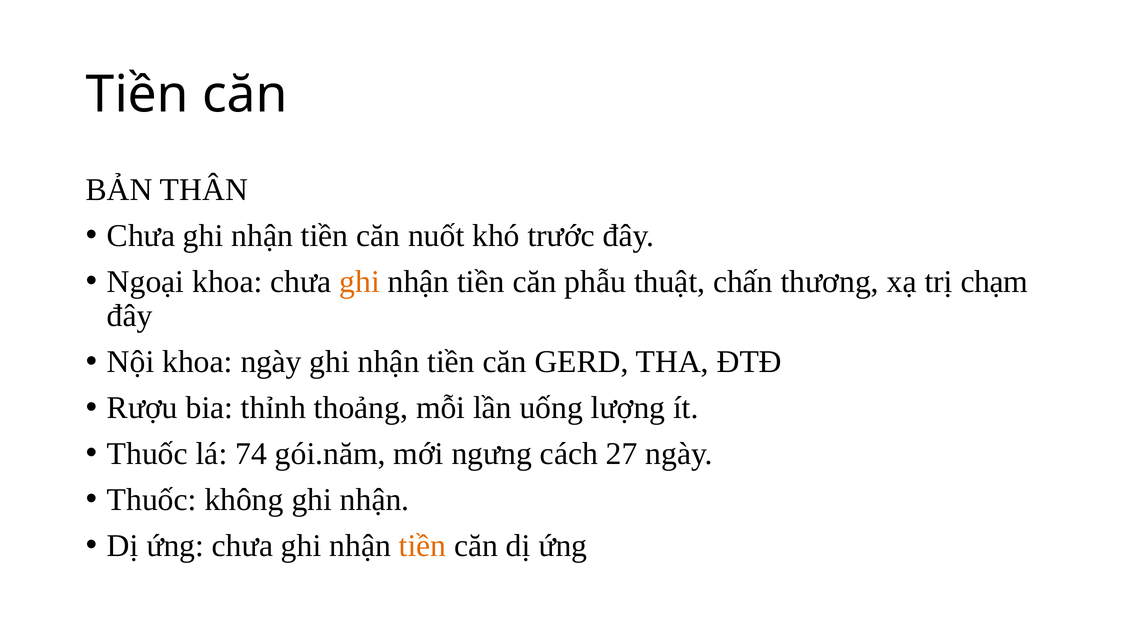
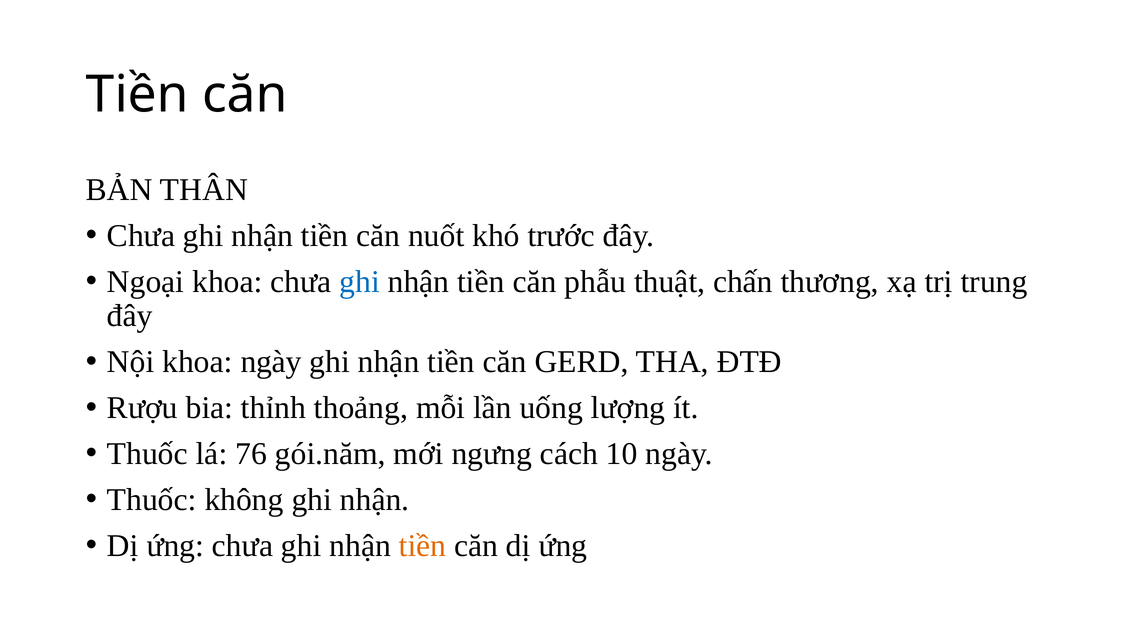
ghi colour: orange -> blue (360, 282)
chạm: chạm -> trung (994, 282)
74: 74 -> 76 (251, 454)
27: 27 -> 10 (622, 454)
